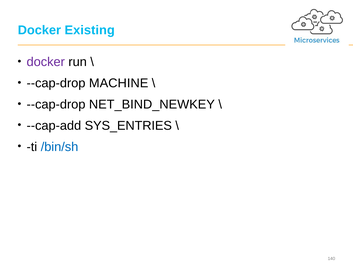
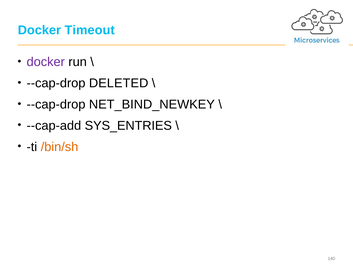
Existing: Existing -> Timeout (90, 30)
MACHINE: MACHINE -> DELETED (119, 83)
/bin/sh colour: blue -> orange (60, 147)
